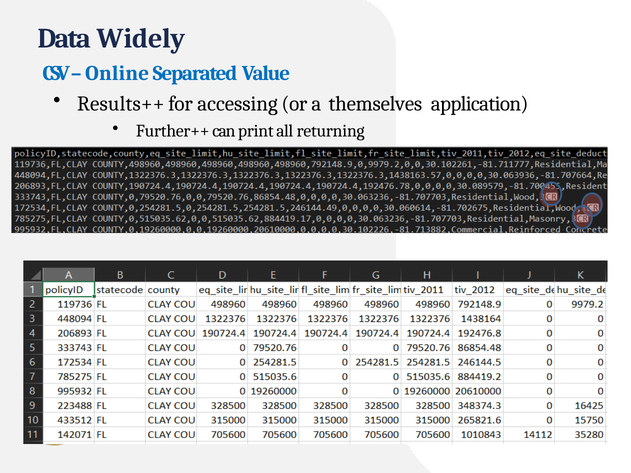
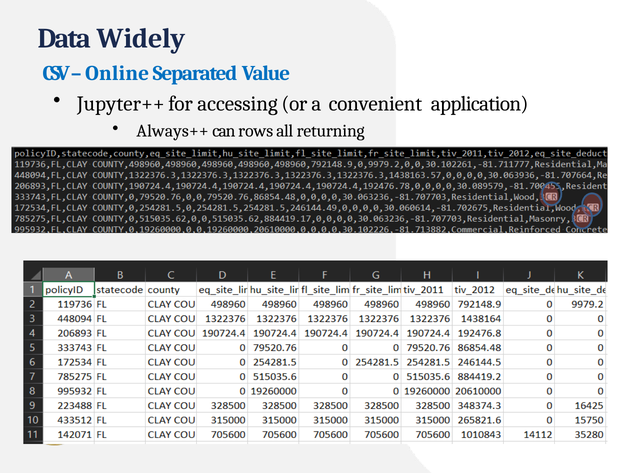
Results++: Results++ -> Jupyter++ (121, 104)
themselves: themselves -> convenient (375, 104)
Further++: Further++ -> Always++ (173, 131)
print: print -> rows (256, 131)
